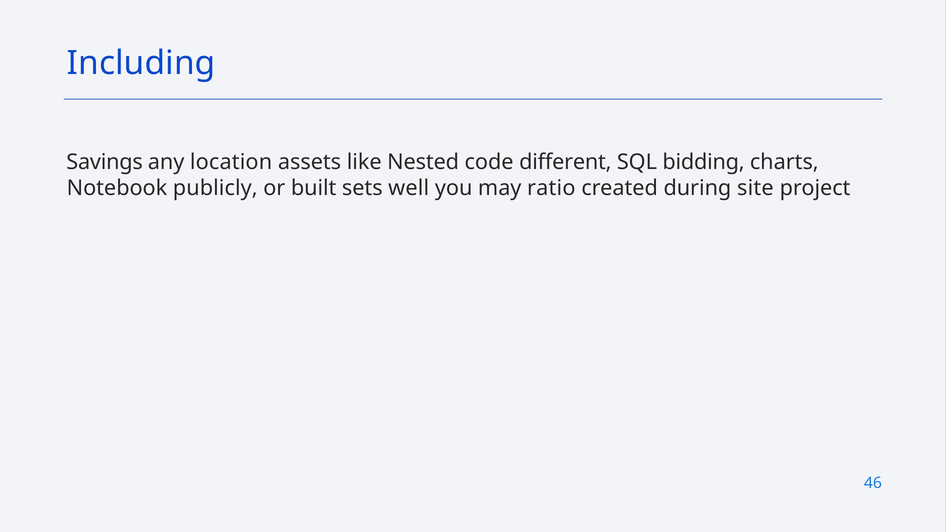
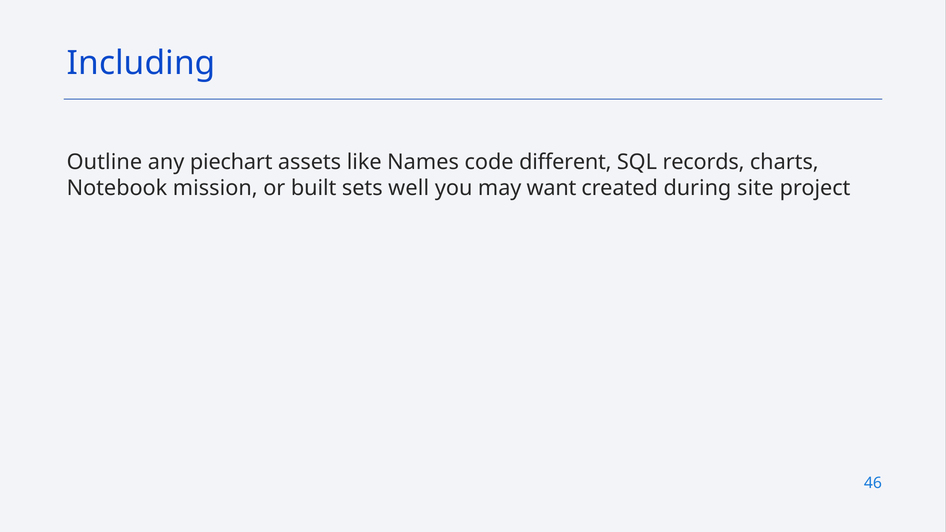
Savings: Savings -> Outline (104, 162)
location: location -> piechart (231, 162)
Nested: Nested -> Names (423, 162)
bidding: bidding -> records (704, 162)
publicly: publicly -> mission (215, 188)
ratio: ratio -> want (552, 188)
